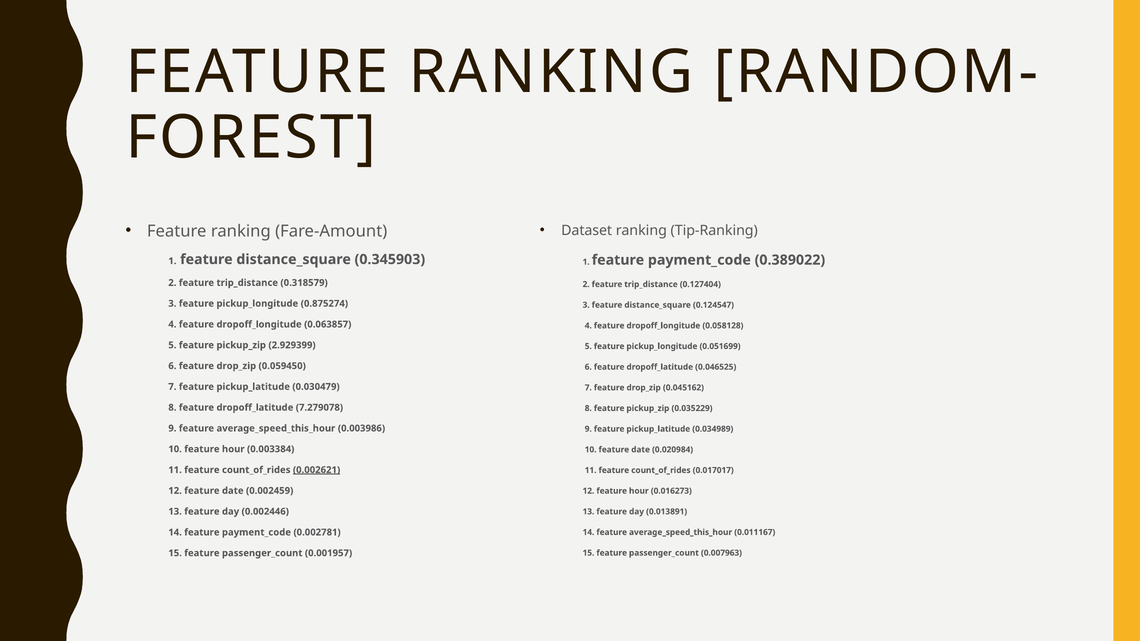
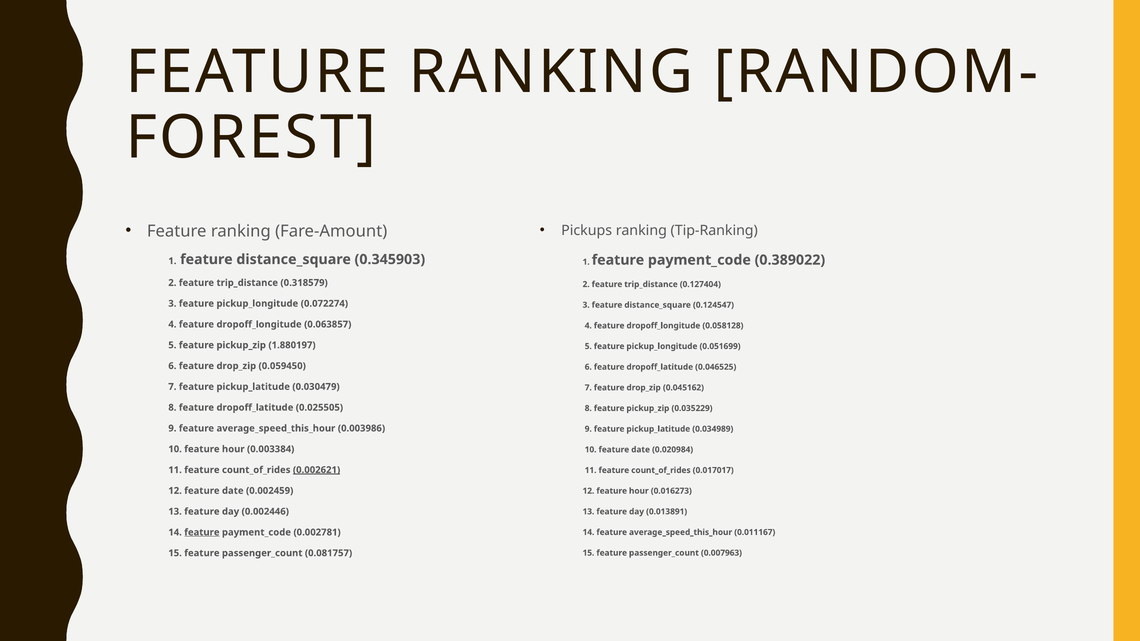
Dataset: Dataset -> Pickups (587, 230)
0.875274: 0.875274 -> 0.072274 (324, 304)
2.929399: 2.929399 -> 1.880197 (292, 345)
7.279078: 7.279078 -> 0.025505 (319, 408)
feature underline: none -> present (202, 532)
0.001957: 0.001957 -> 0.081757 (329, 553)
